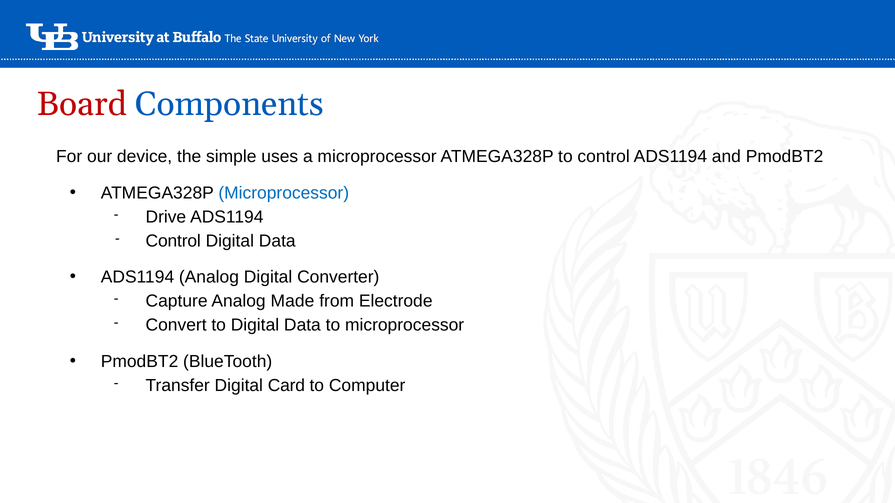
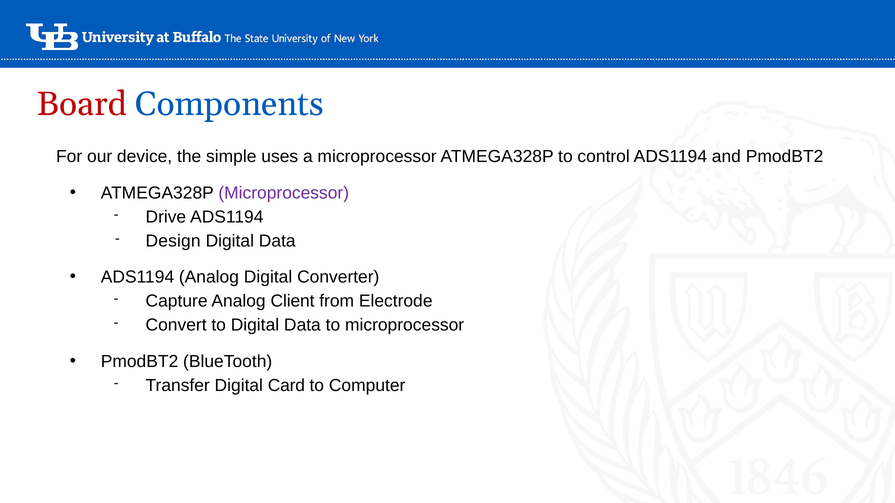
Microprocessor colour: blue -> purple (284, 193)
Control: Control -> Design (173, 241)
Made: Made -> Client (293, 301)
